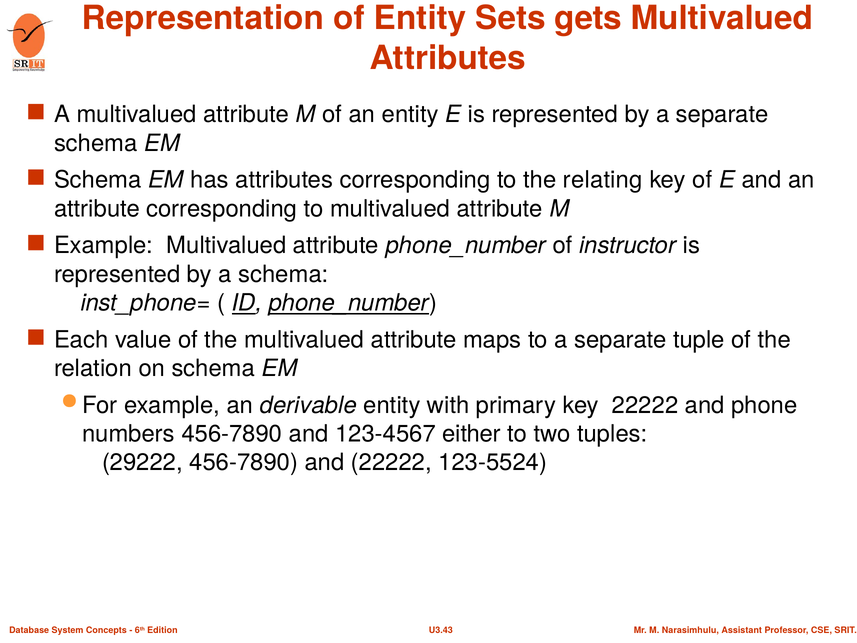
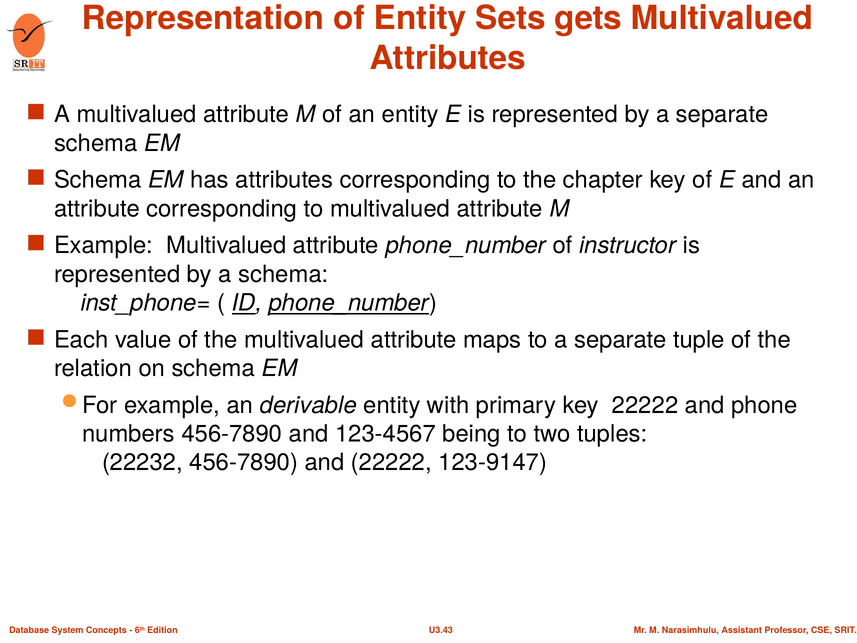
relating: relating -> chapter (603, 180)
either: either -> being (472, 434)
29222: 29222 -> 22232 (142, 462)
123-5524: 123-5524 -> 123-9147 (493, 462)
